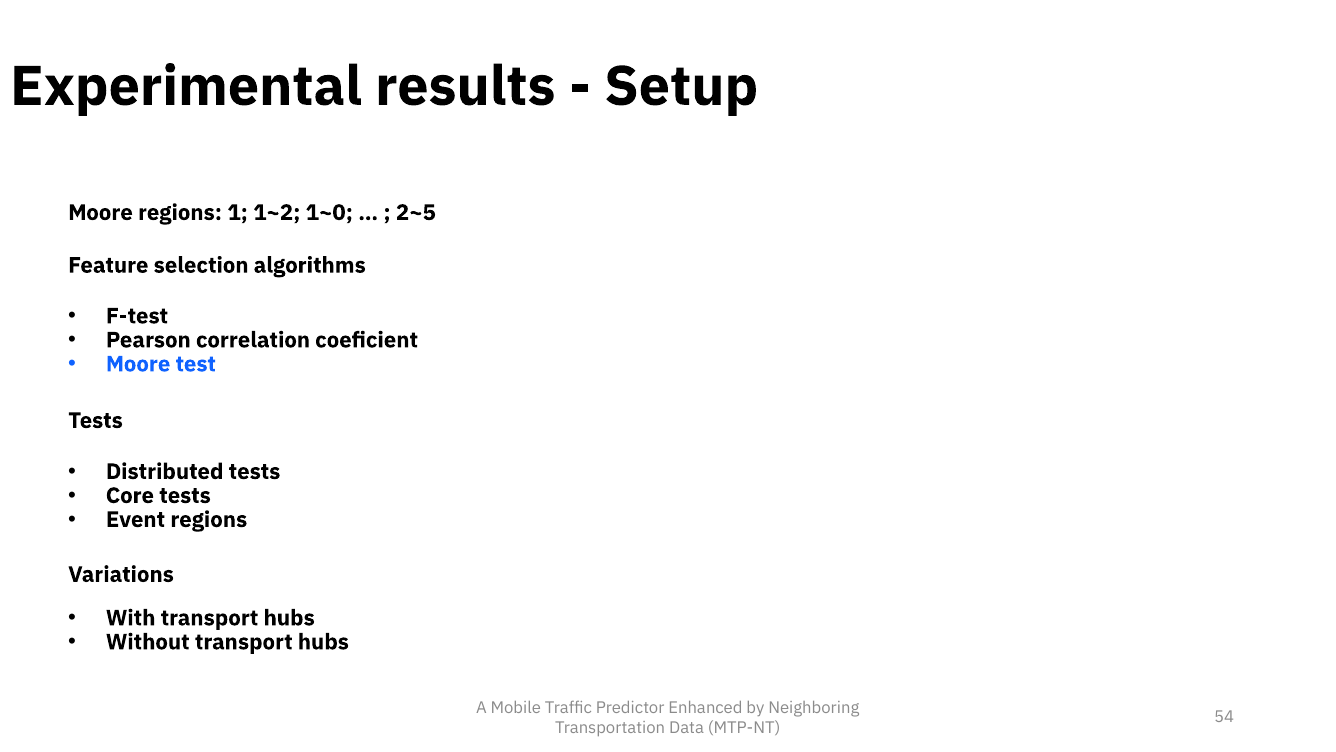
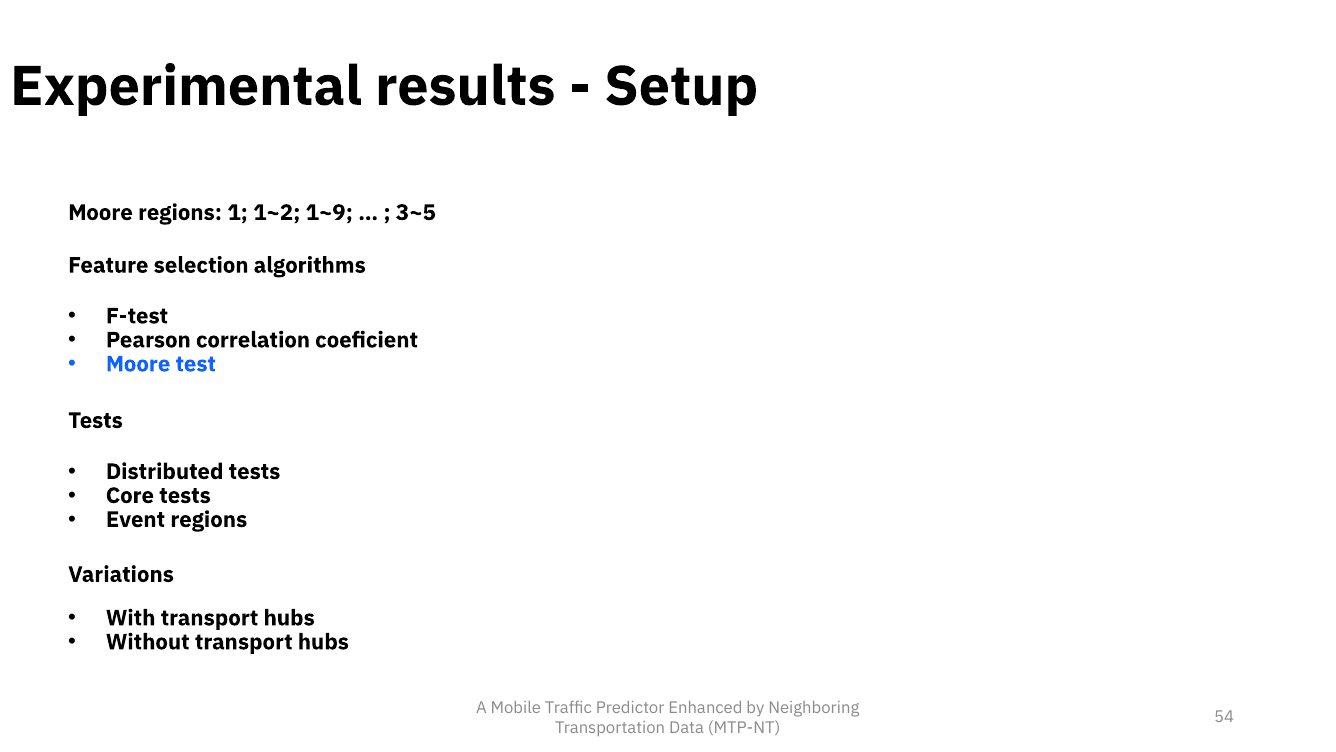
1~0: 1~0 -> 1~9 (329, 212)
2~5: 2~5 -> 3~5 (416, 212)
